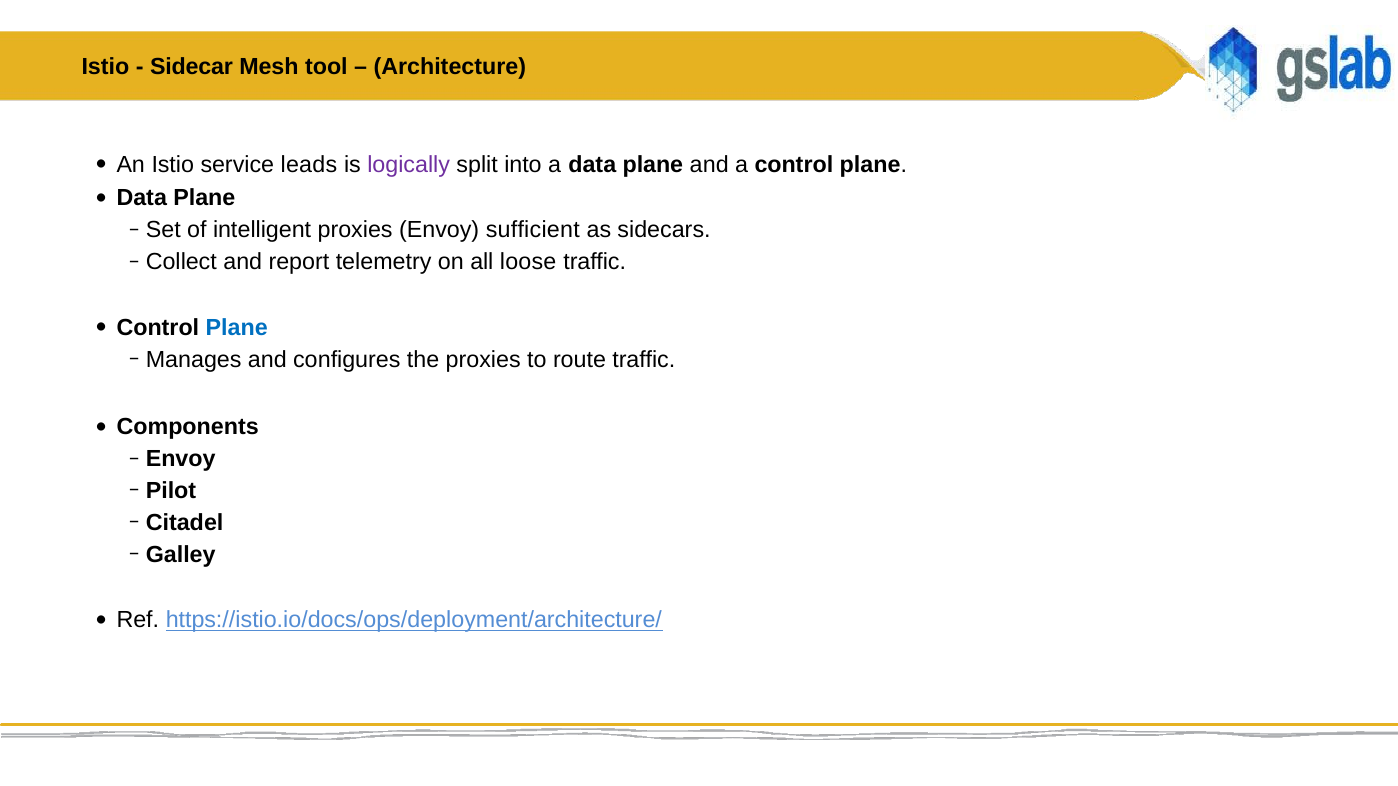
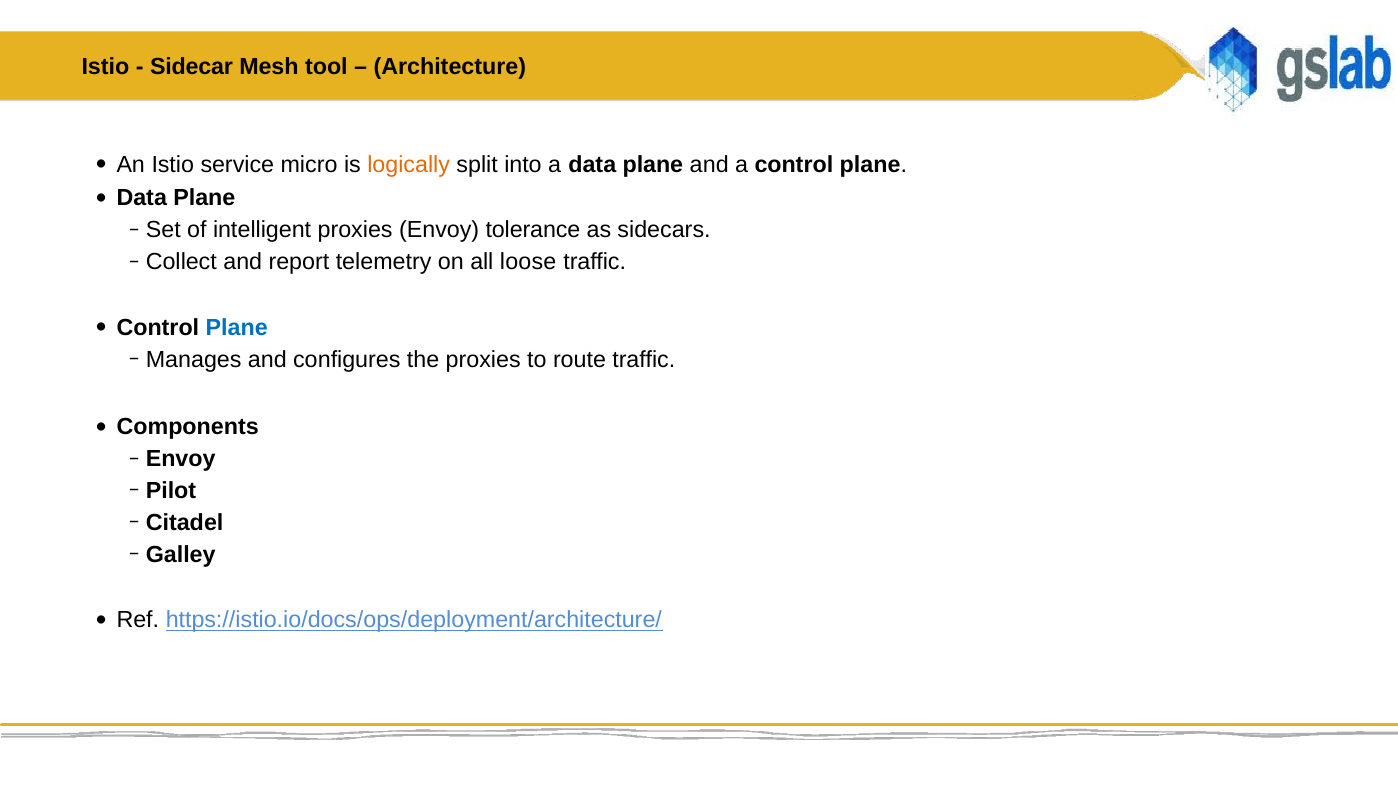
leads: leads -> micro (309, 165)
logically colour: purple -> orange (409, 165)
sufficient: sufficient -> tolerance (533, 230)
